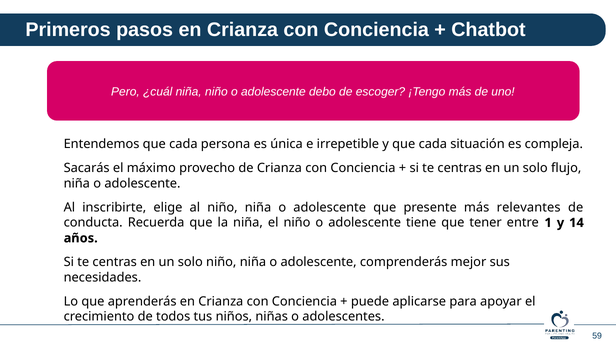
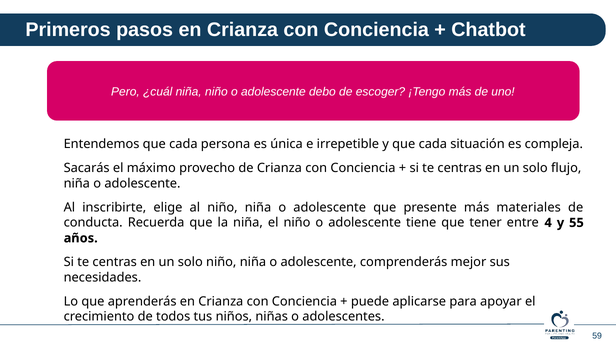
relevantes: relevantes -> materiales (529, 208)
1: 1 -> 4 (548, 223)
14: 14 -> 55 (576, 223)
